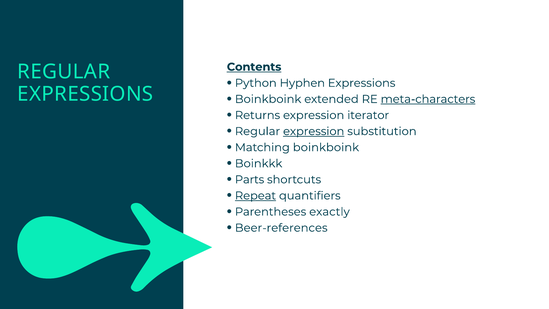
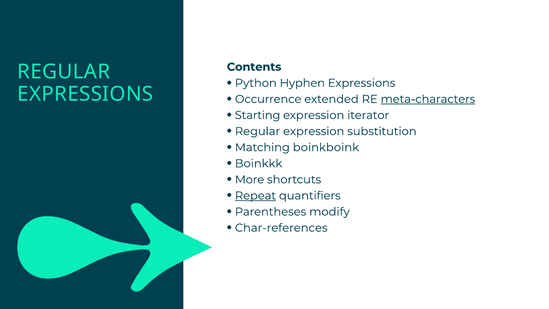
Contents underline: present -> none (254, 67)
Boinkboink: Boinkboink -> Occurrence (268, 99)
Returns: Returns -> Starting (258, 115)
expression underline: present -> none (314, 131)
Parts: Parts -> More (250, 179)
exactly: exactly -> modify (329, 212)
Beer-references: Beer-references -> Char-references (281, 228)
